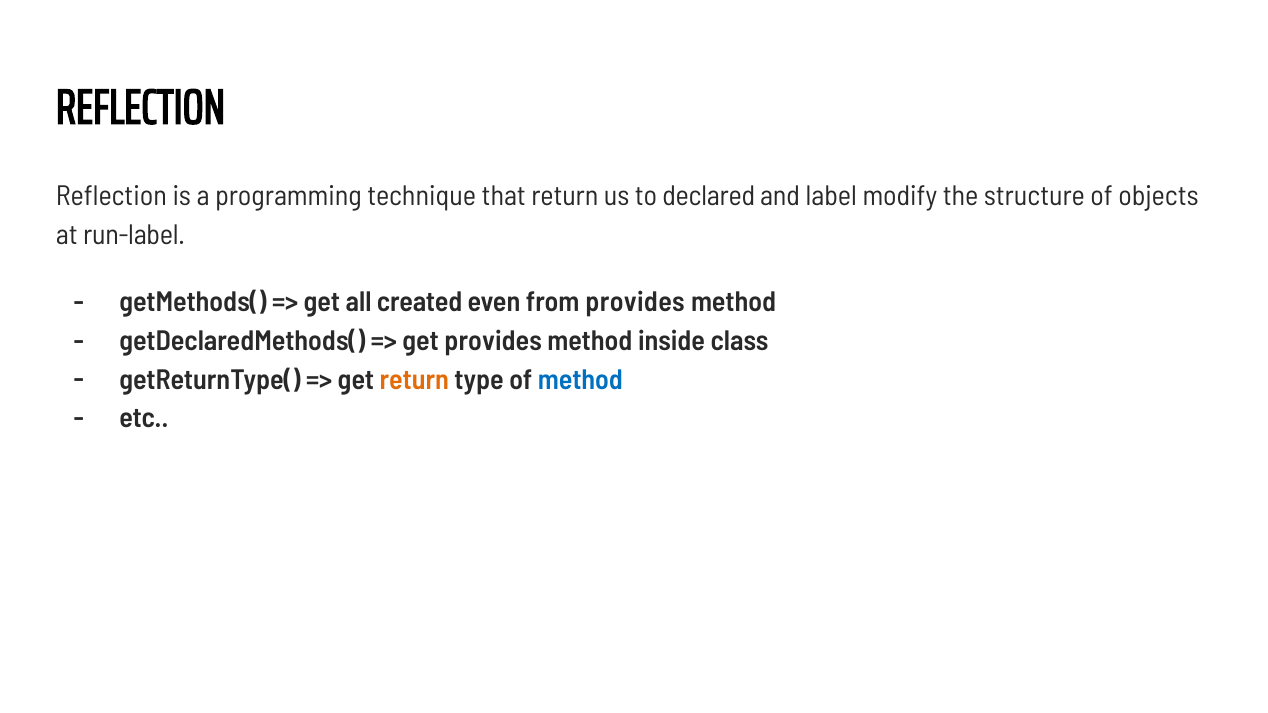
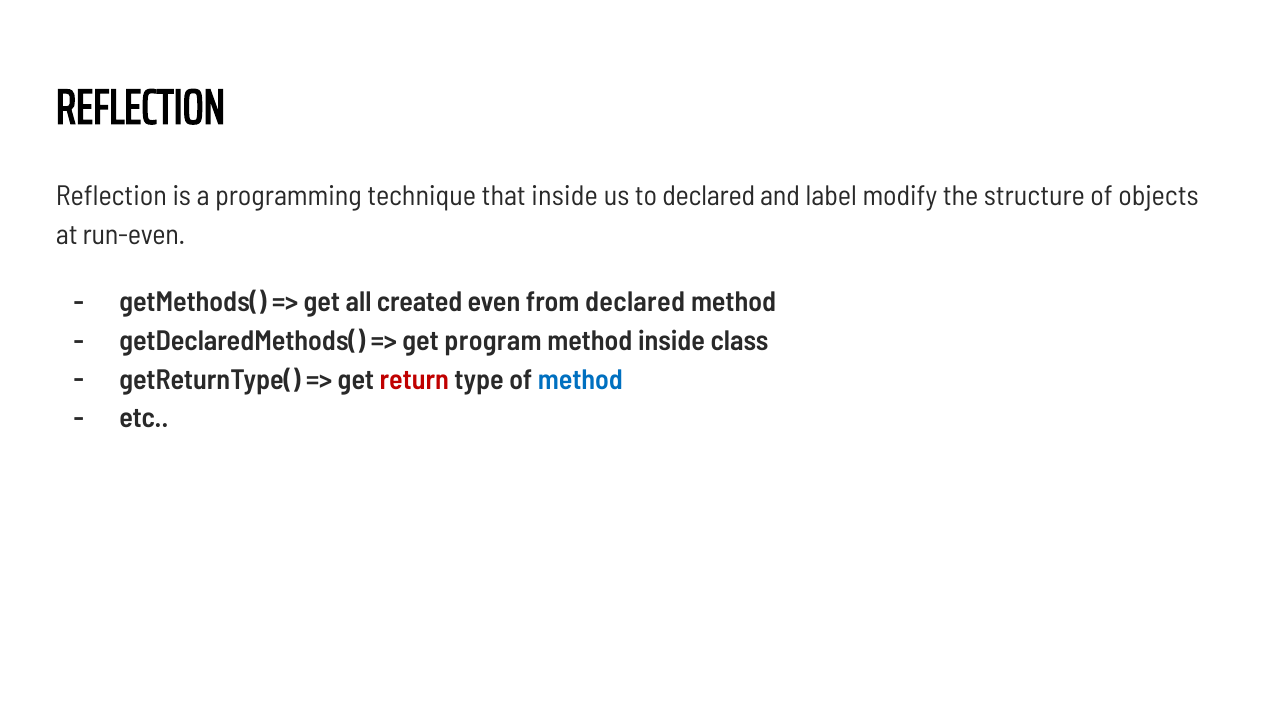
that return: return -> inside (565, 196)
run-label: run-label -> run-even (134, 235)
from provides: provides -> declared (635, 302)
get provides: provides -> program (493, 341)
return colour: orange -> red (414, 380)
